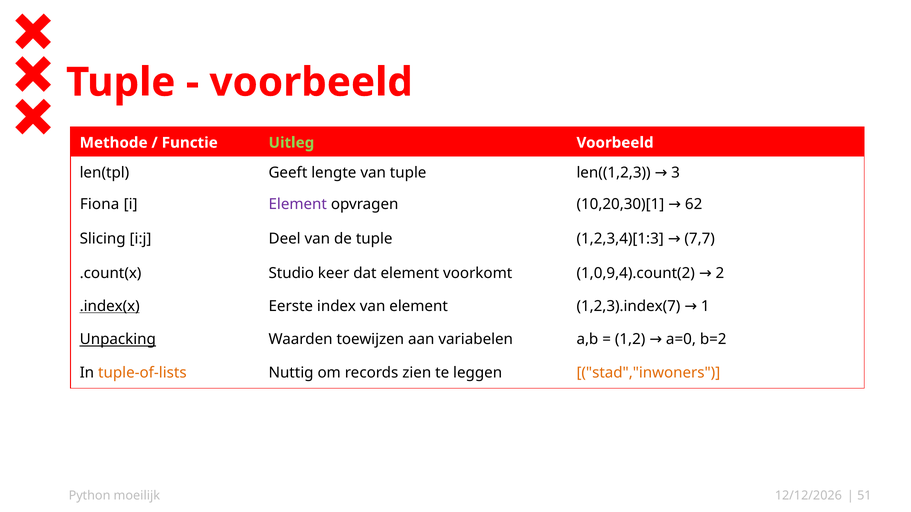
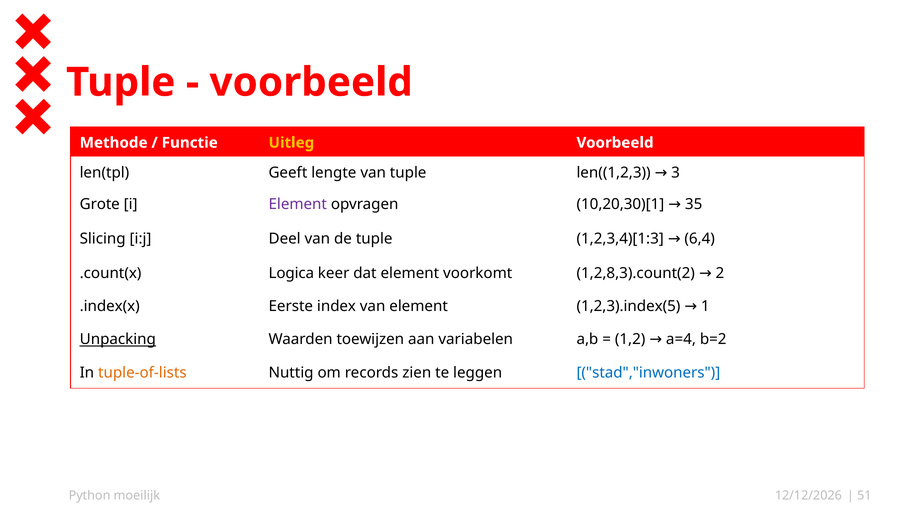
Uitleg colour: light green -> yellow (291, 143)
Fiona: Fiona -> Grote (100, 204)
62: 62 -> 35 (694, 204)
7,7: 7,7 -> 6,4 (700, 239)
Studio: Studio -> Logica (291, 273)
1,0,9,4).count(2: 1,0,9,4).count(2 -> 1,2,8,3).count(2 (636, 273)
.index(x underline: present -> none (110, 306)
1,2,3).index(7: 1,2,3).index(7 -> 1,2,3).index(5 (628, 306)
a=0: a=0 -> a=4 (681, 340)
stad","inwoners colour: orange -> blue (648, 373)
